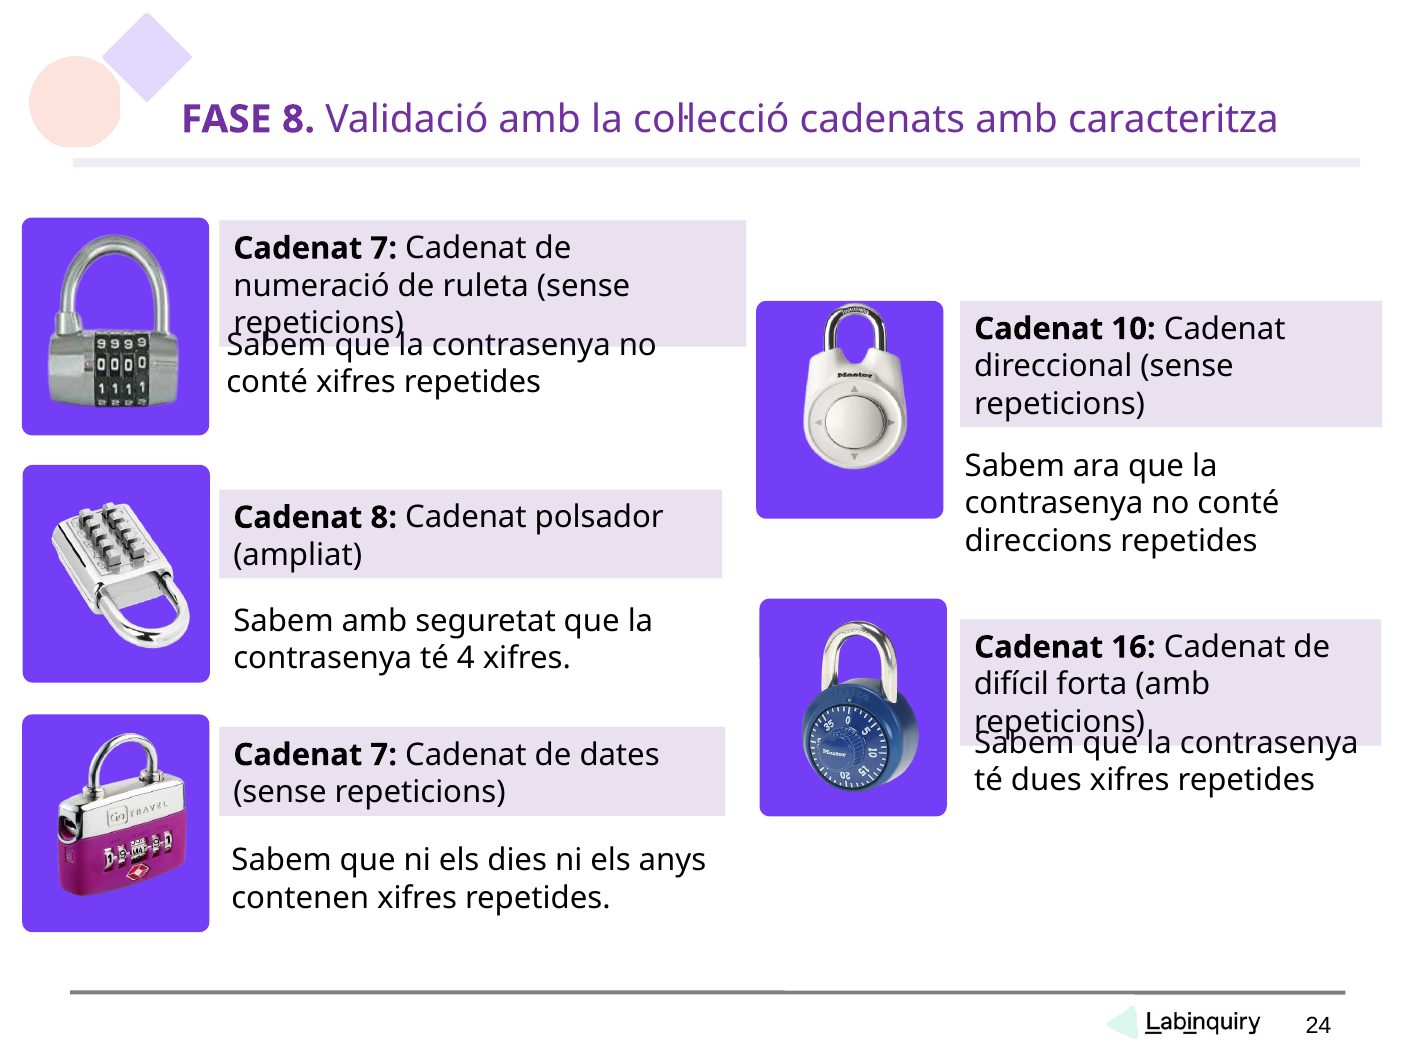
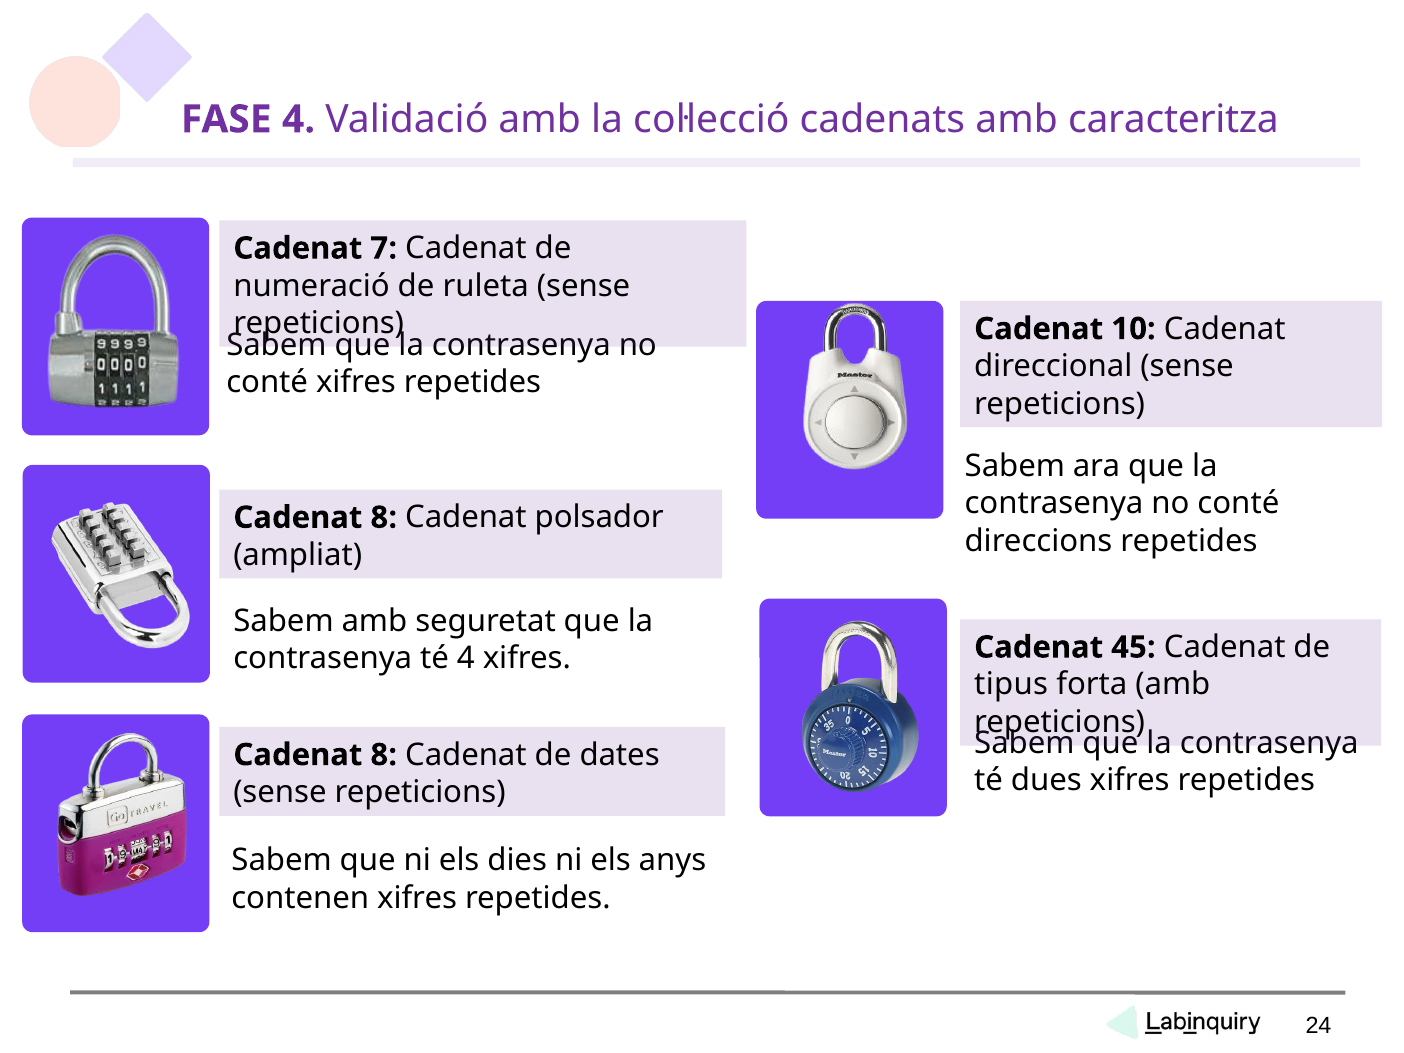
FASE 8: 8 -> 4 (299, 119)
16: 16 -> 45 (1133, 647)
difícil: difícil -> tipus (1011, 685)
7: 7 -> 8 (384, 755)
